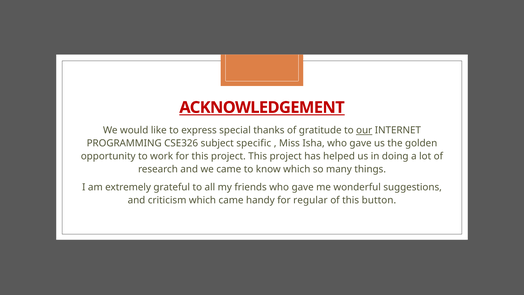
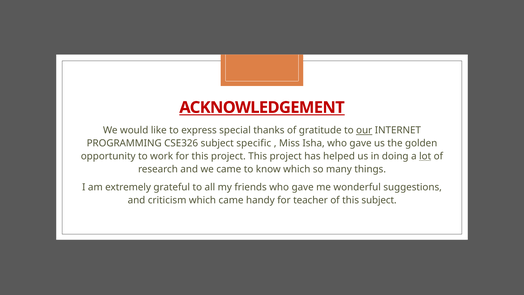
lot underline: none -> present (425, 156)
regular: regular -> teacher (311, 200)
this button: button -> subject (379, 200)
